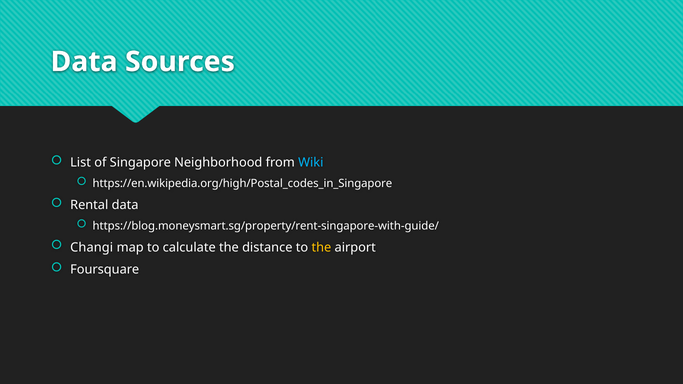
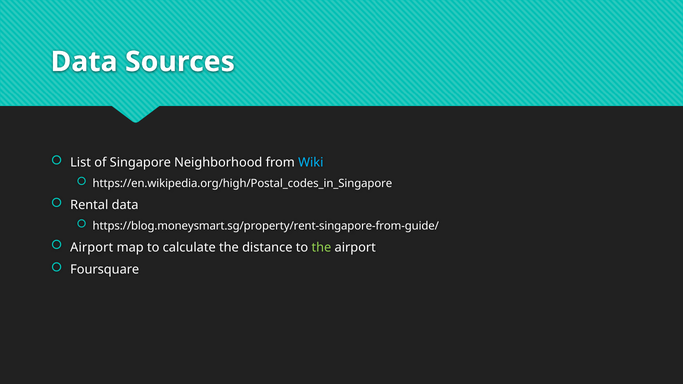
https://blog.moneysmart.sg/property/rent-singapore-with-guide/: https://blog.moneysmart.sg/property/rent-singapore-with-guide/ -> https://blog.moneysmart.sg/property/rent-singapore-from-guide/ (266, 226)
Changi: Changi -> Airport (92, 247)
the colour: yellow -> light green (321, 247)
